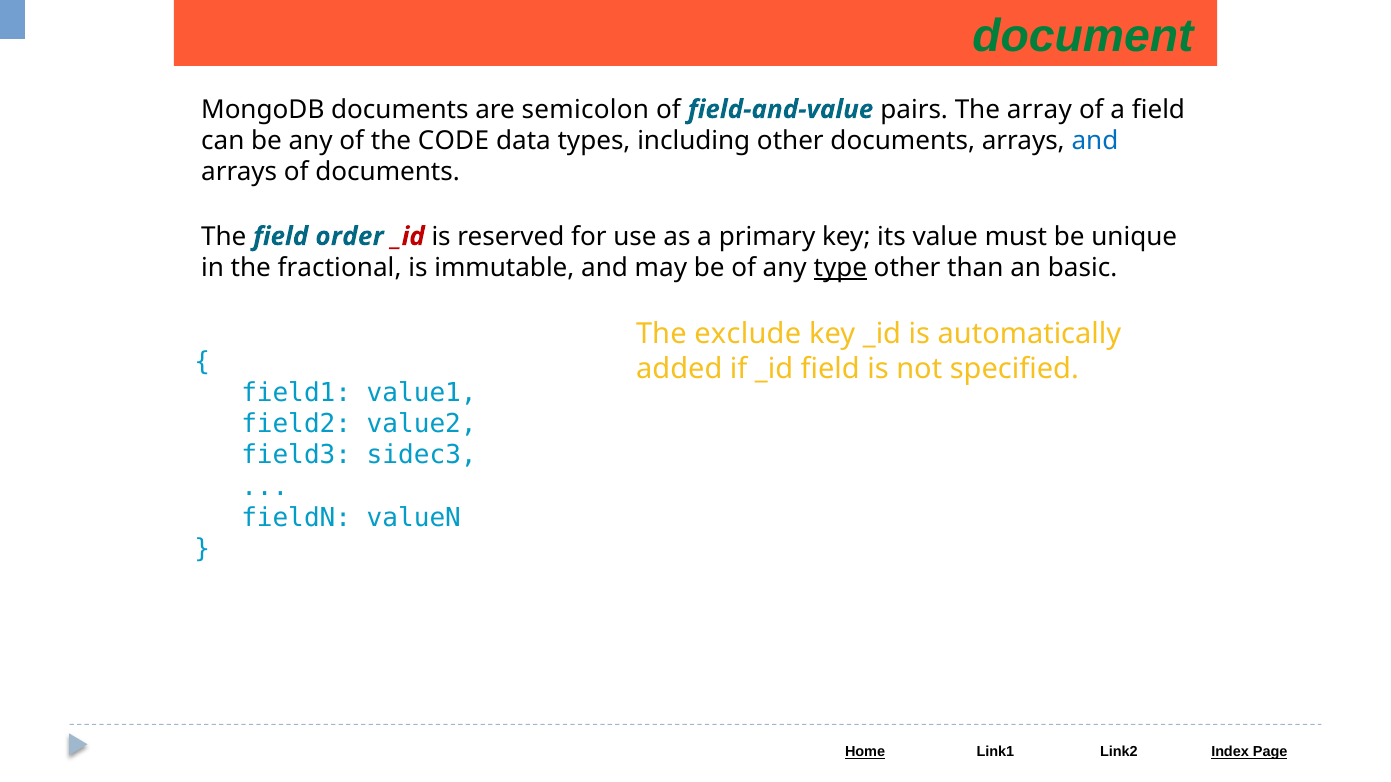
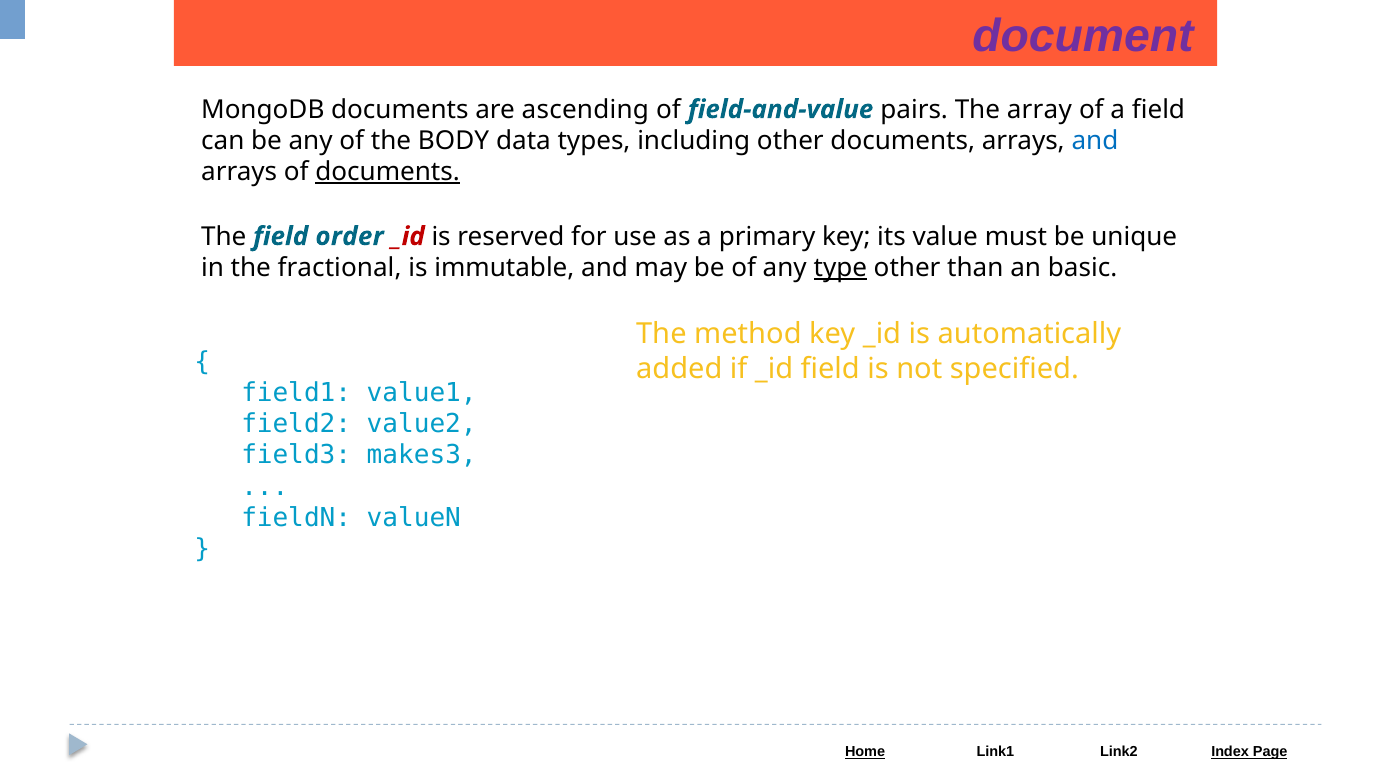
document colour: green -> purple (1083, 36)
semicolon: semicolon -> ascending (585, 110)
CODE: CODE -> BODY (454, 141)
documents underline: none -> present (388, 172)
exclude: exclude -> method (748, 334)
sidec3: sidec3 -> makes3 (422, 456)
